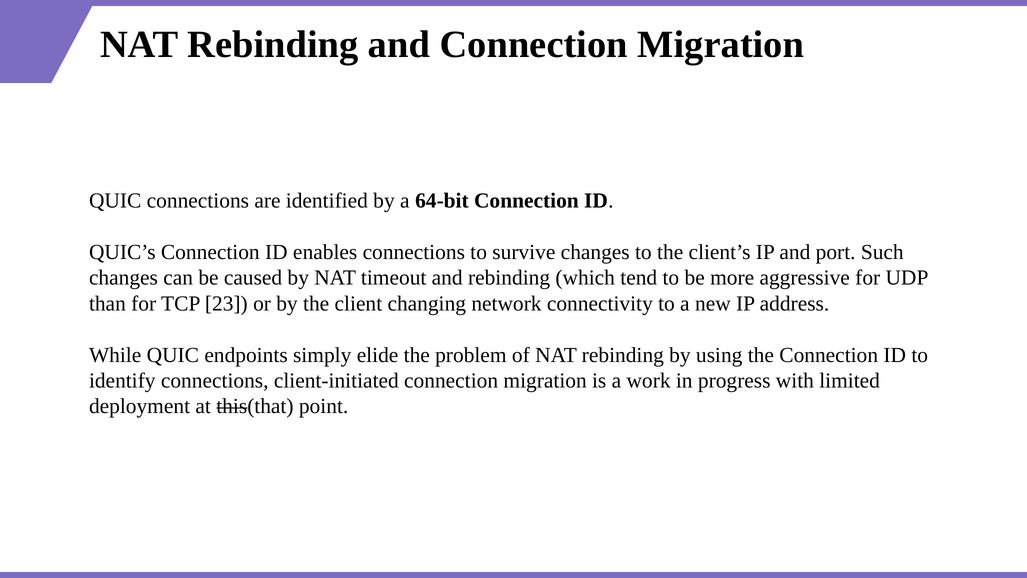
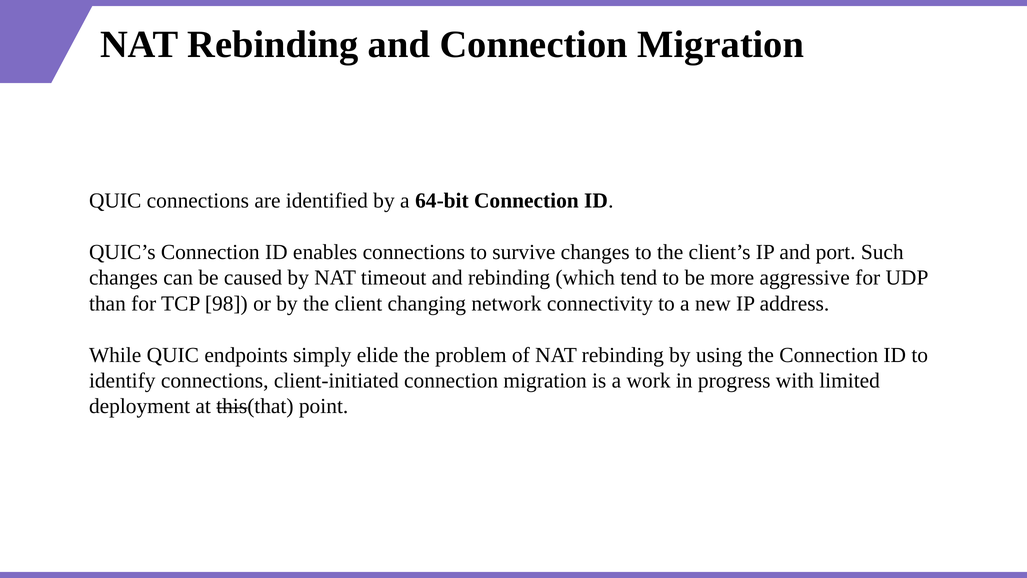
23: 23 -> 98 (226, 303)
